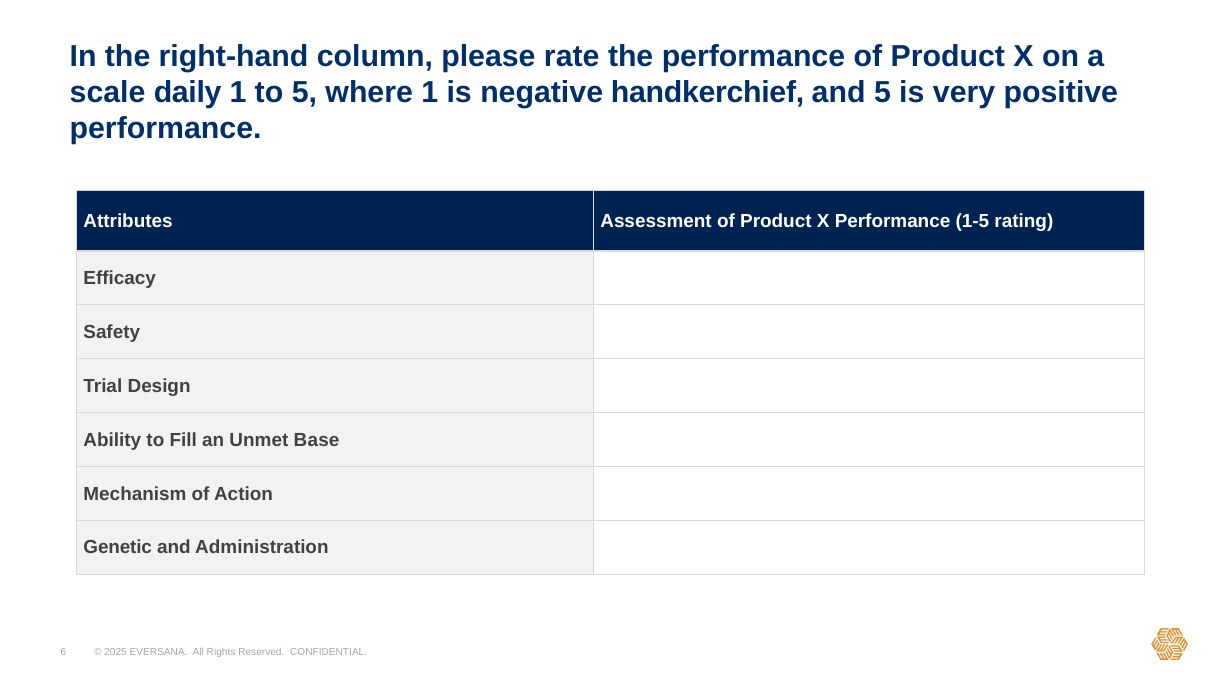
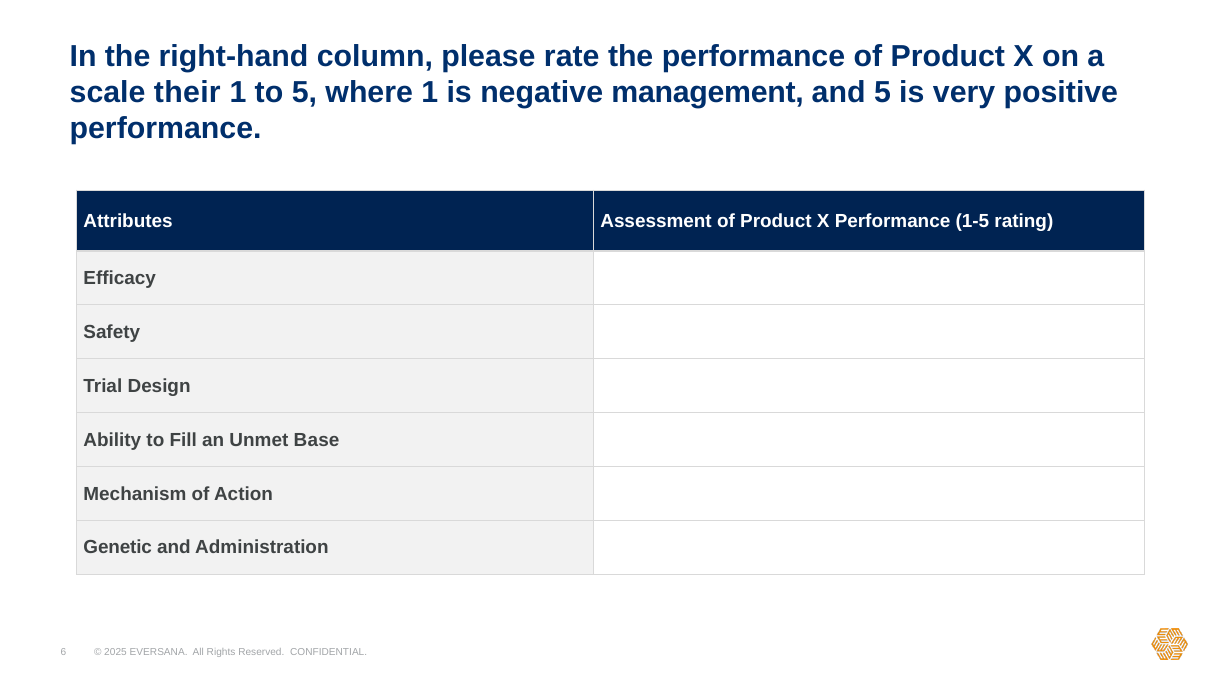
daily: daily -> their (187, 92)
handkerchief: handkerchief -> management (708, 92)
